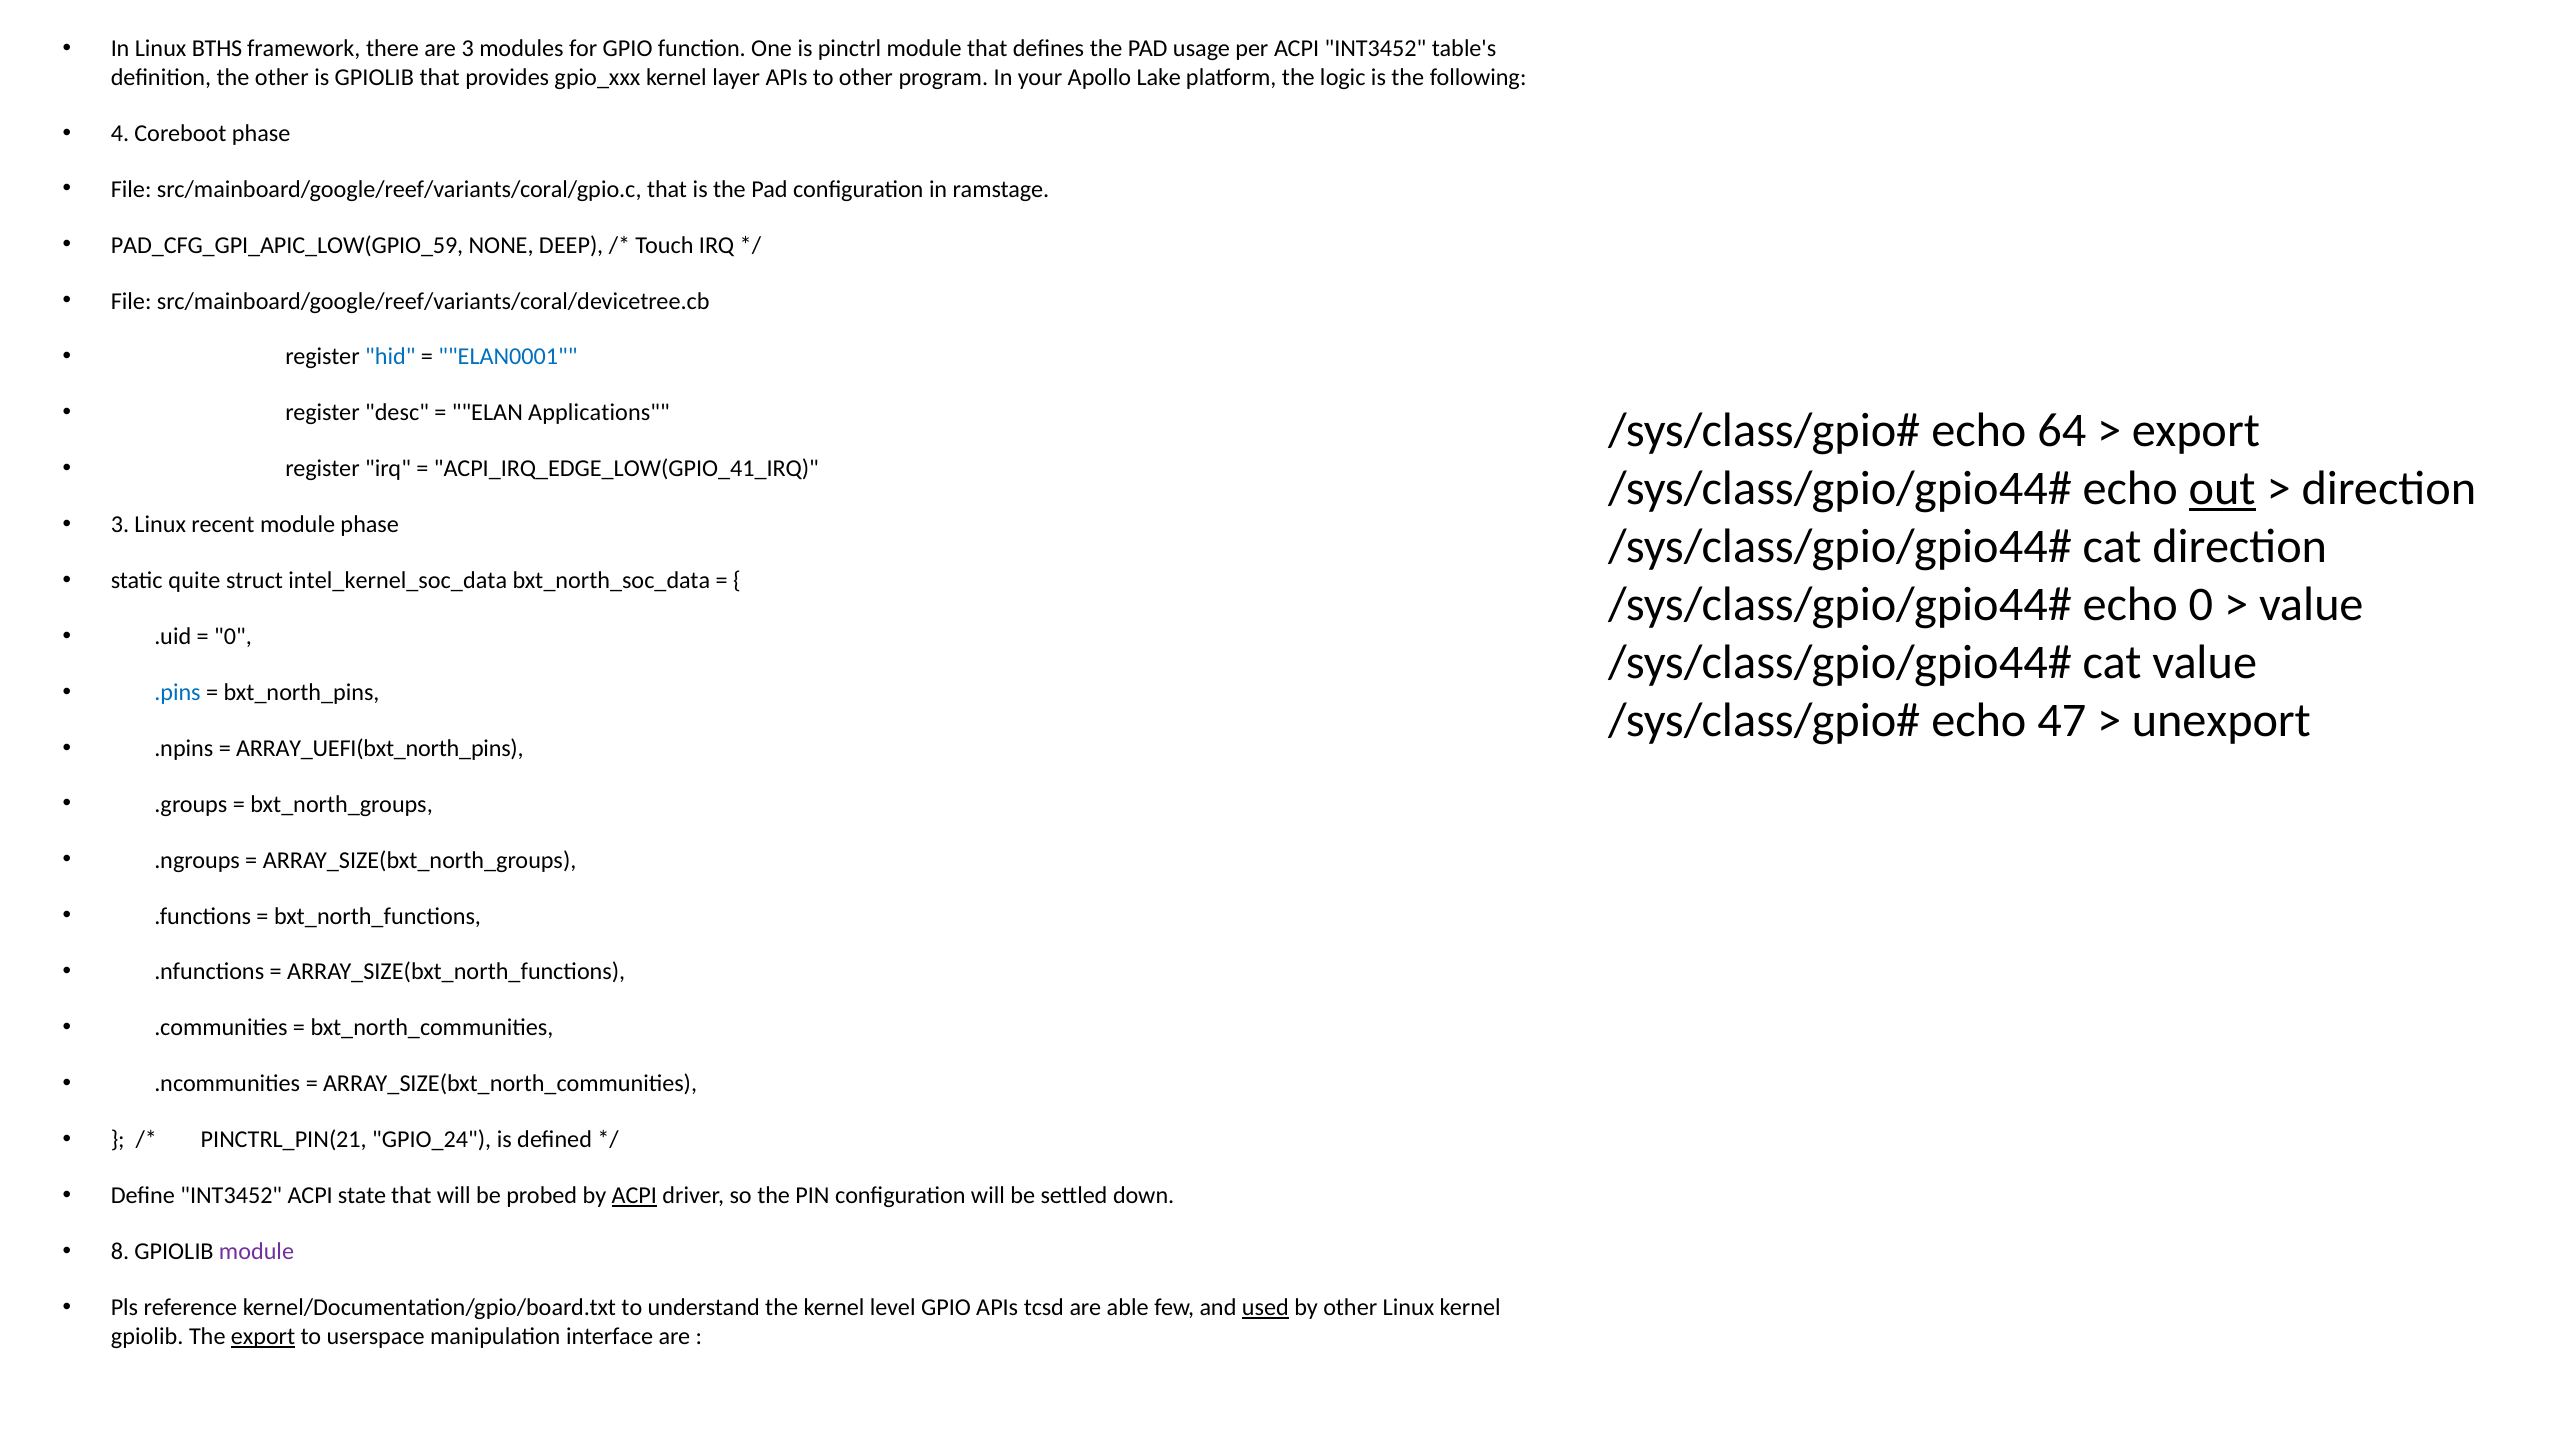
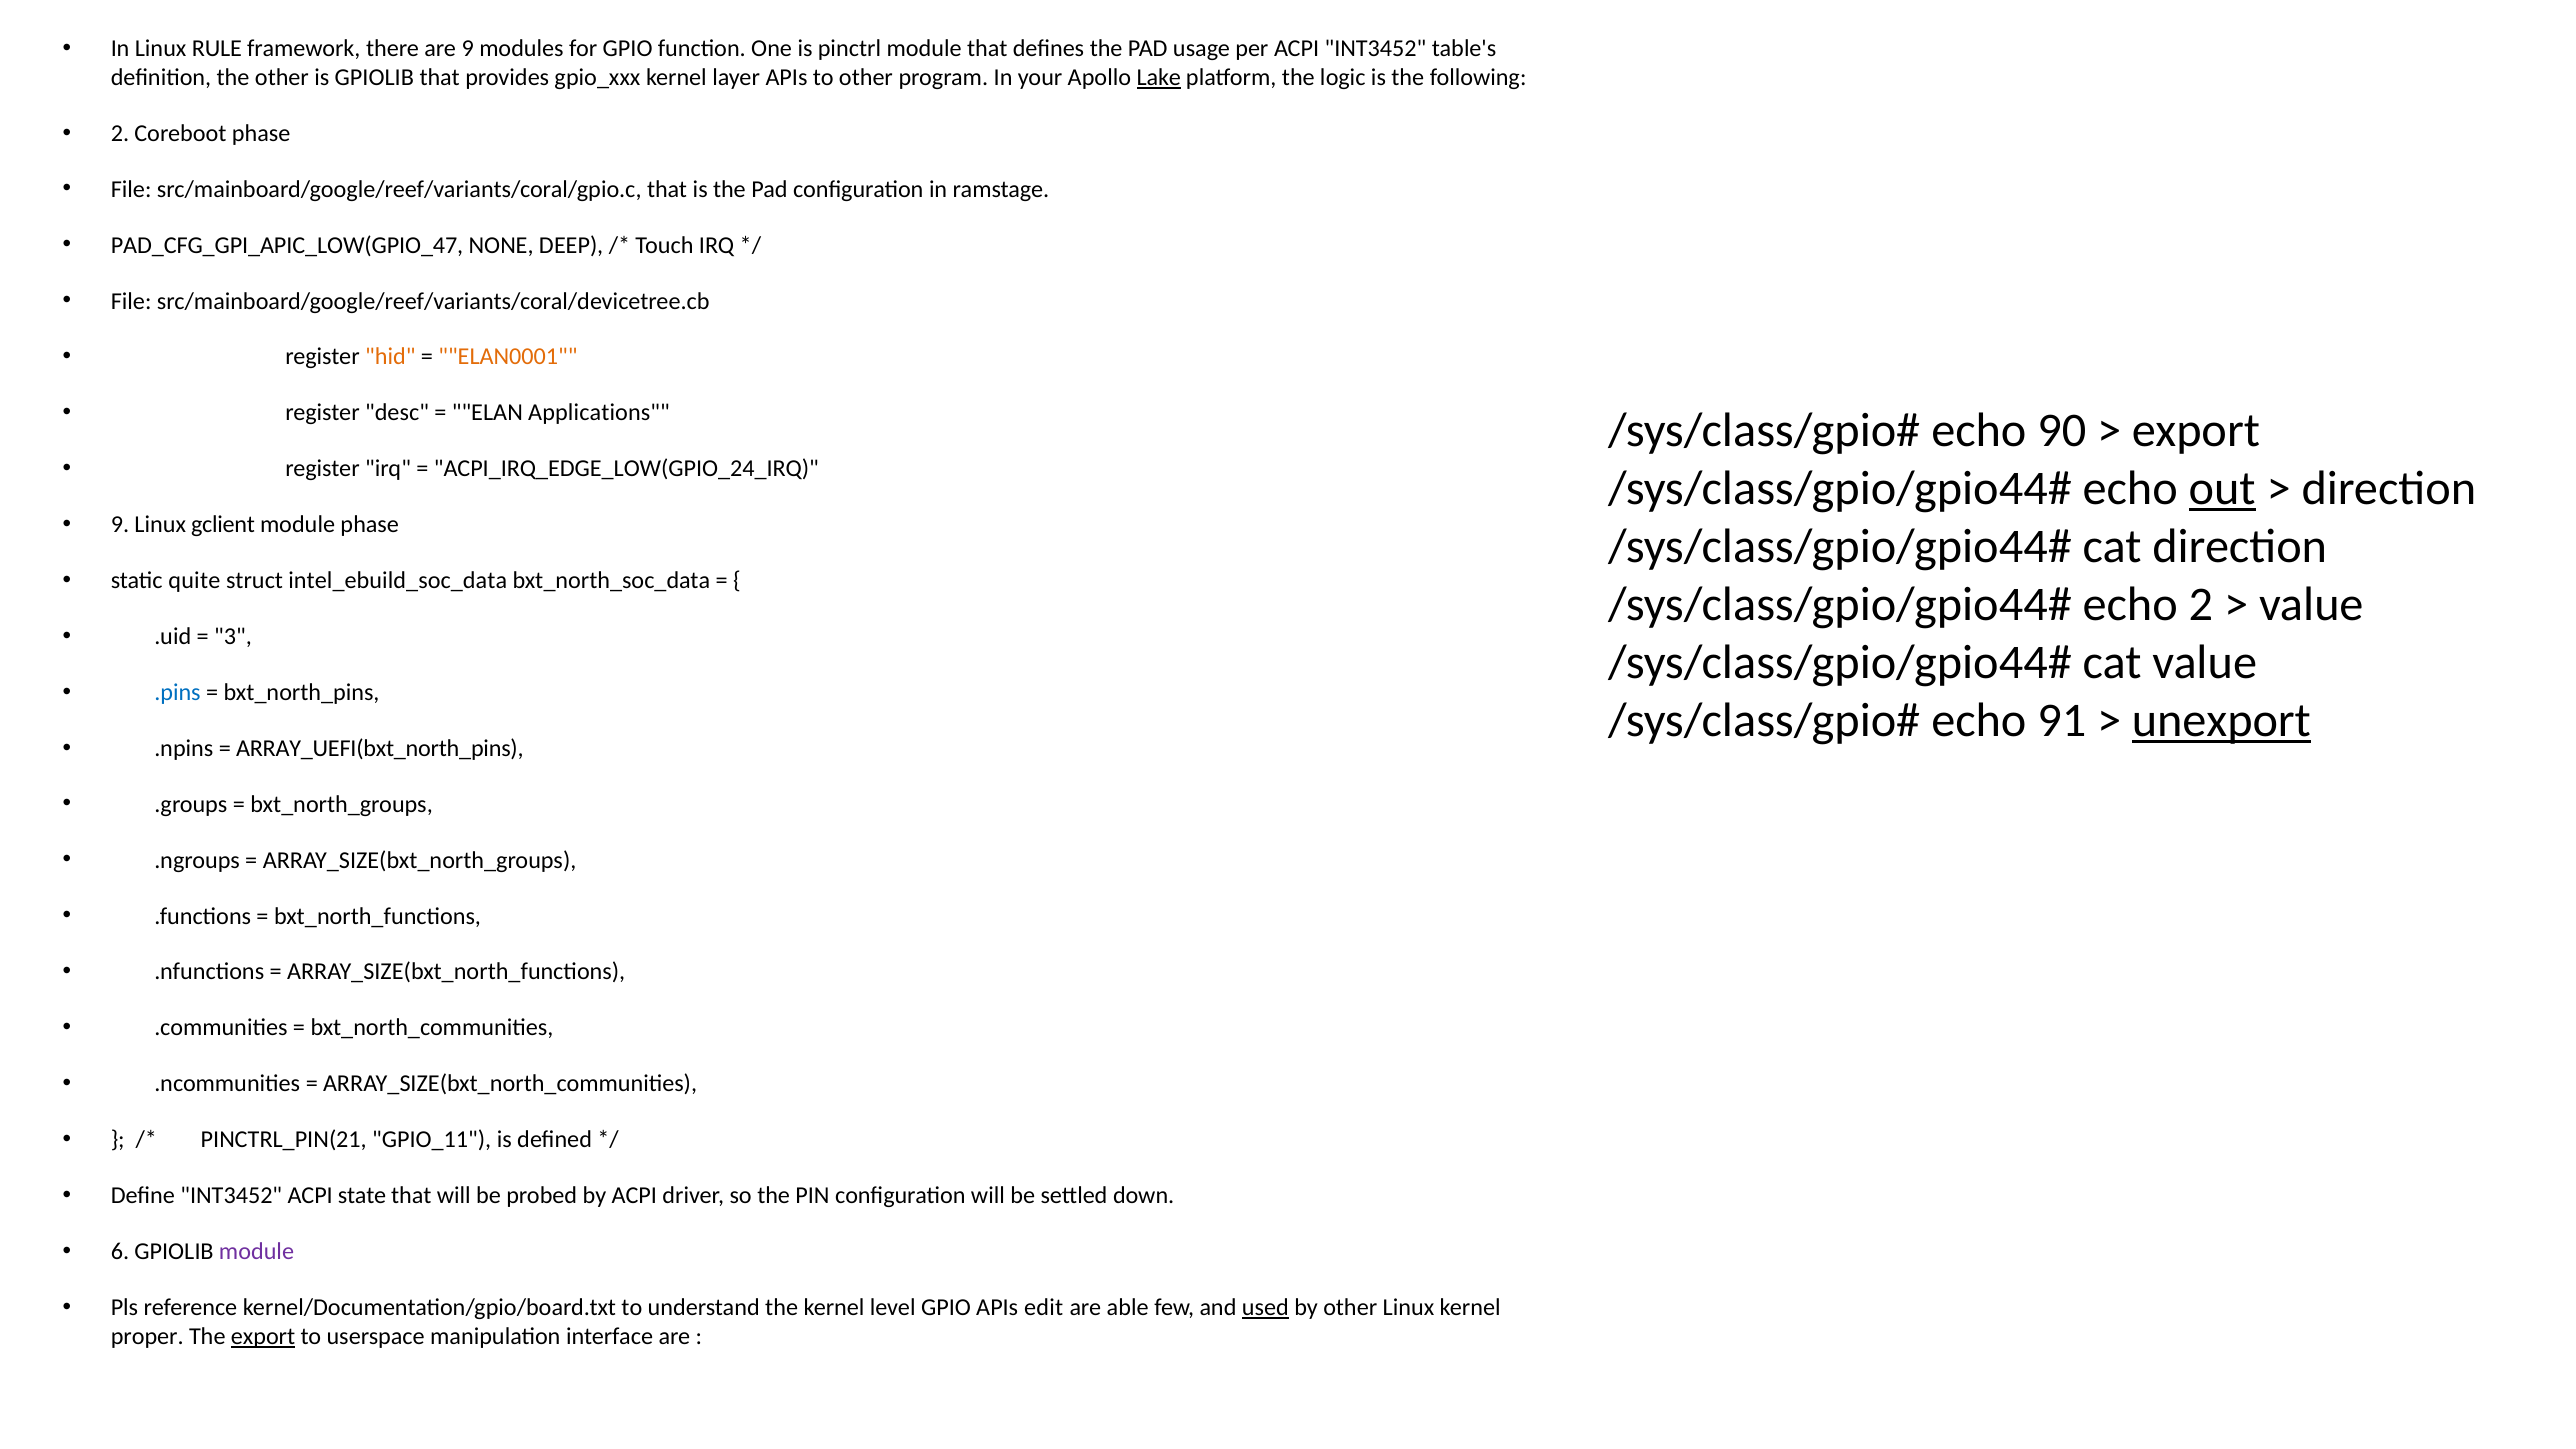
BTHS: BTHS -> RULE (217, 48)
are 3: 3 -> 9 (468, 48)
Lake underline: none -> present (1159, 77)
4: 4 -> 2 (120, 133)
PAD_CFG_GPI_APIC_LOW(GPIO_59: PAD_CFG_GPI_APIC_LOW(GPIO_59 -> PAD_CFG_GPI_APIC_LOW(GPIO_47 (287, 245)
hid colour: blue -> orange (390, 357)
ELAN0001 colour: blue -> orange (508, 357)
64: 64 -> 90 (2062, 431)
ACPI_IRQ_EDGE_LOW(GPIO_41_IRQ: ACPI_IRQ_EDGE_LOW(GPIO_41_IRQ -> ACPI_IRQ_EDGE_LOW(GPIO_24_IRQ (626, 469)
3: 3 -> 9 (120, 525)
recent: recent -> gclient (223, 525)
intel_kernel_soc_data: intel_kernel_soc_data -> intel_ebuild_soc_data (398, 581)
echo 0: 0 -> 2 (2201, 605)
0: 0 -> 3 (233, 636)
47: 47 -> 91 (2062, 721)
unexport underline: none -> present (2221, 721)
GPIO_24: GPIO_24 -> GPIO_11 (432, 1140)
ACPI underline: present -> none (634, 1196)
8: 8 -> 6 (120, 1251)
tcsd: tcsd -> edit (1044, 1307)
gpiolib: gpiolib -> proper (147, 1336)
